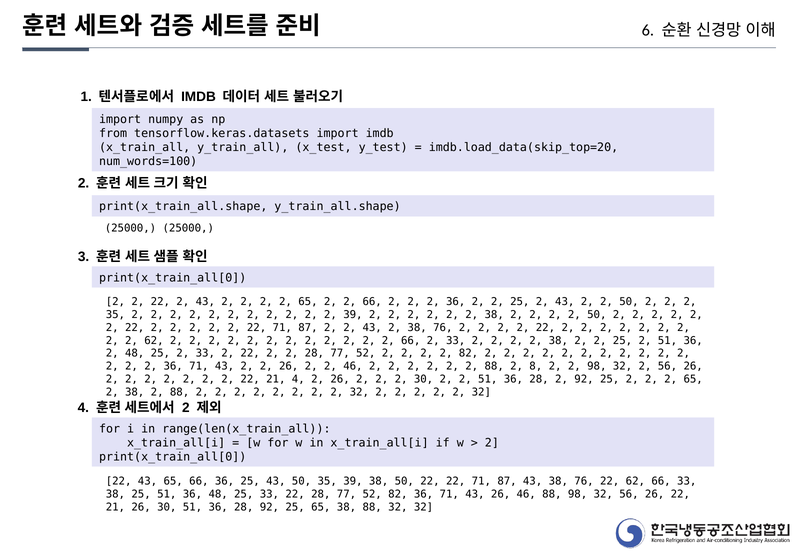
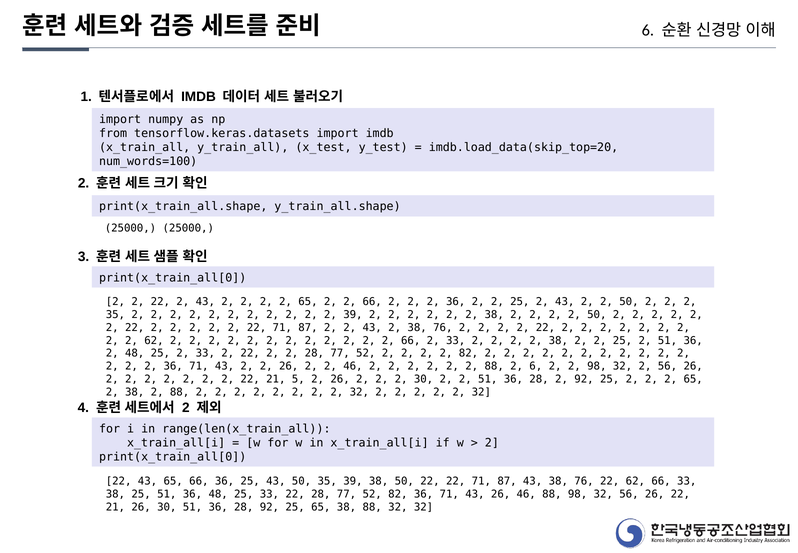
2 8: 8 -> 6 (536, 366)
21 4: 4 -> 5 (298, 379)
